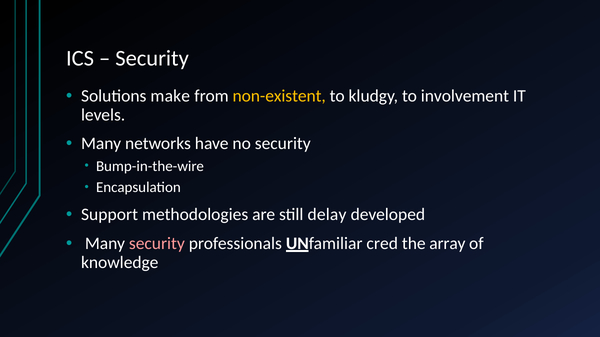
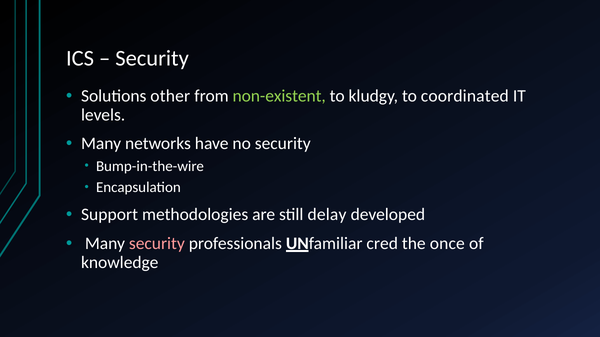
make: make -> other (170, 96)
non-existent colour: yellow -> light green (279, 96)
involvement: involvement -> coordinated (465, 96)
array: array -> once (447, 244)
